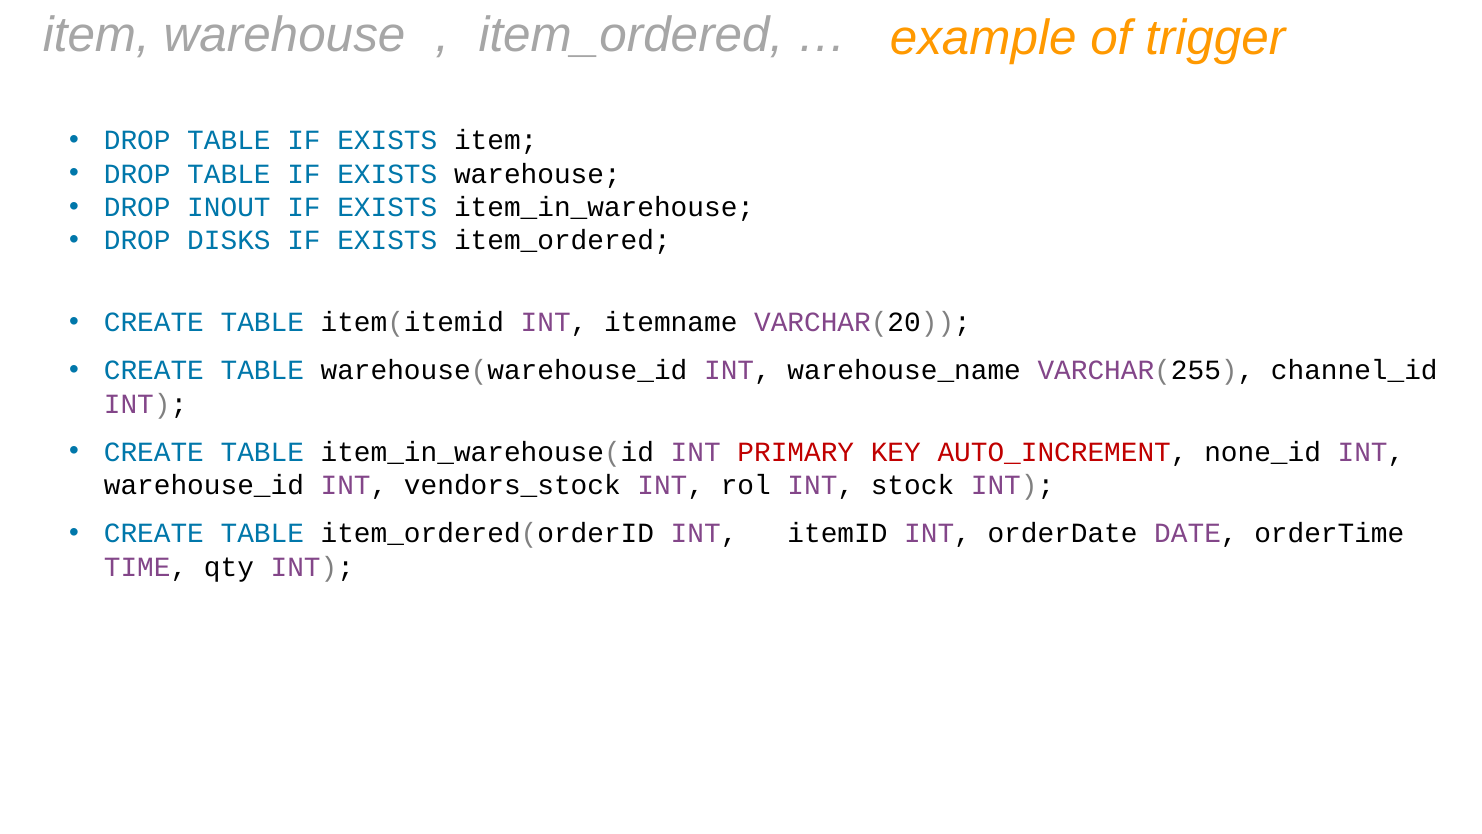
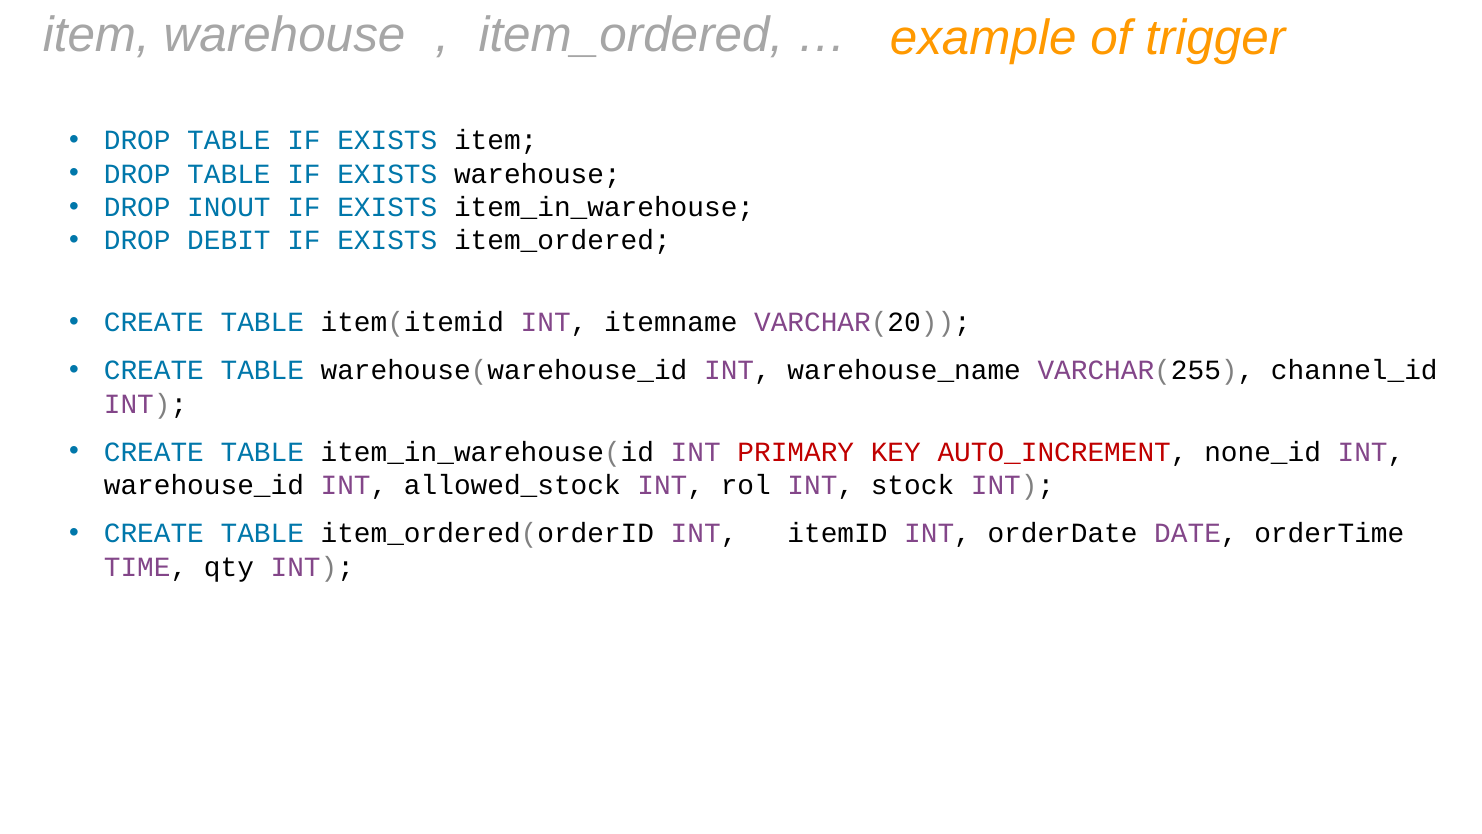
DISKS: DISKS -> DEBIT (229, 241)
vendors_stock: vendors_stock -> allowed_stock (512, 485)
